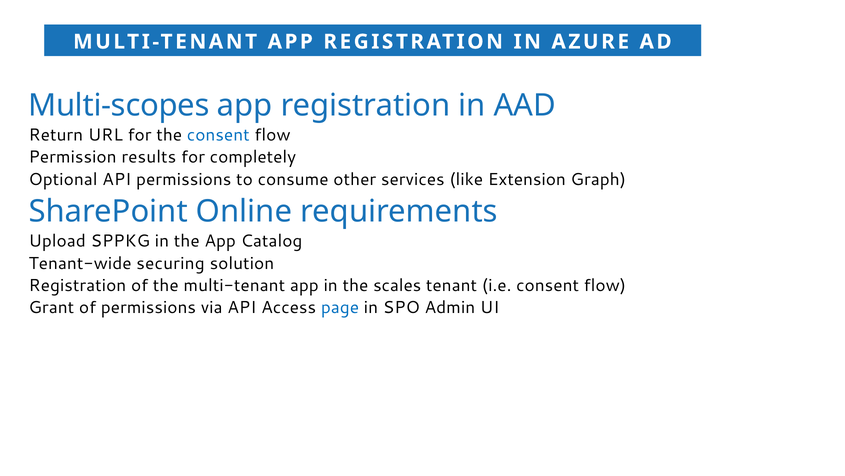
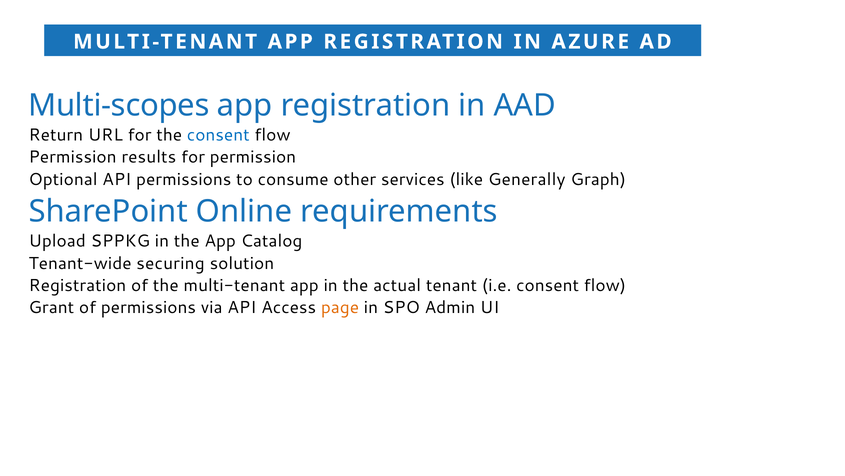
for completely: completely -> permission (253, 157)
Extension: Extension -> Generally (527, 179)
scales: scales -> actual (397, 285)
page colour: blue -> orange (340, 307)
